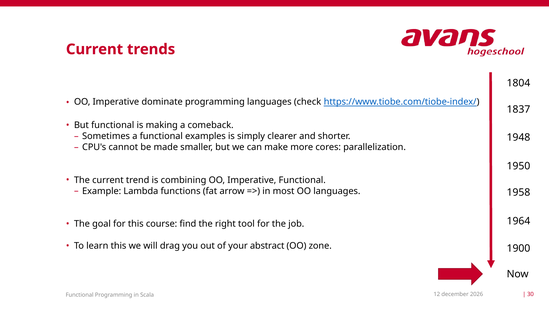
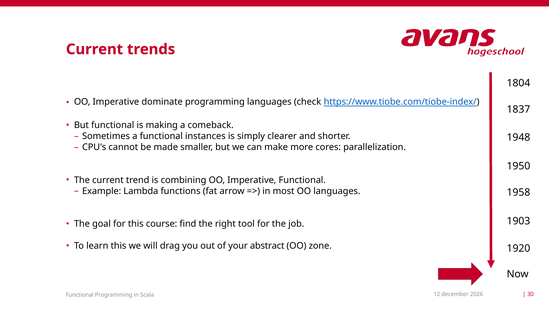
examples: examples -> instances (205, 136)
1964: 1964 -> 1903 (518, 221)
1900: 1900 -> 1920 (518, 248)
